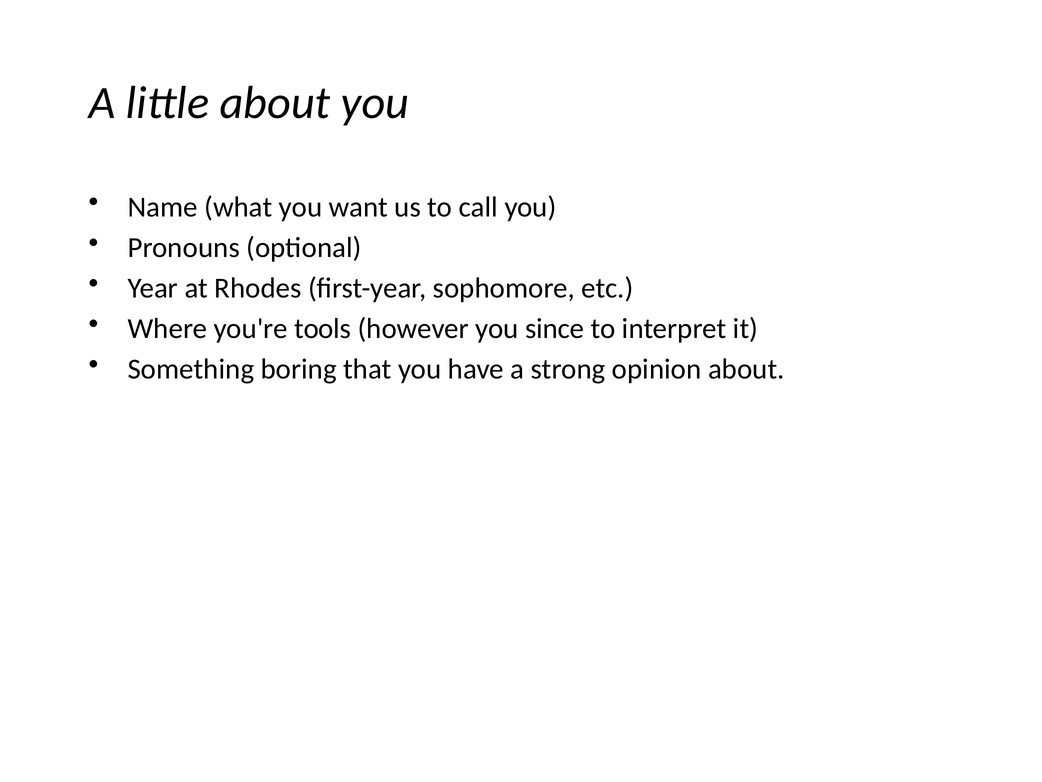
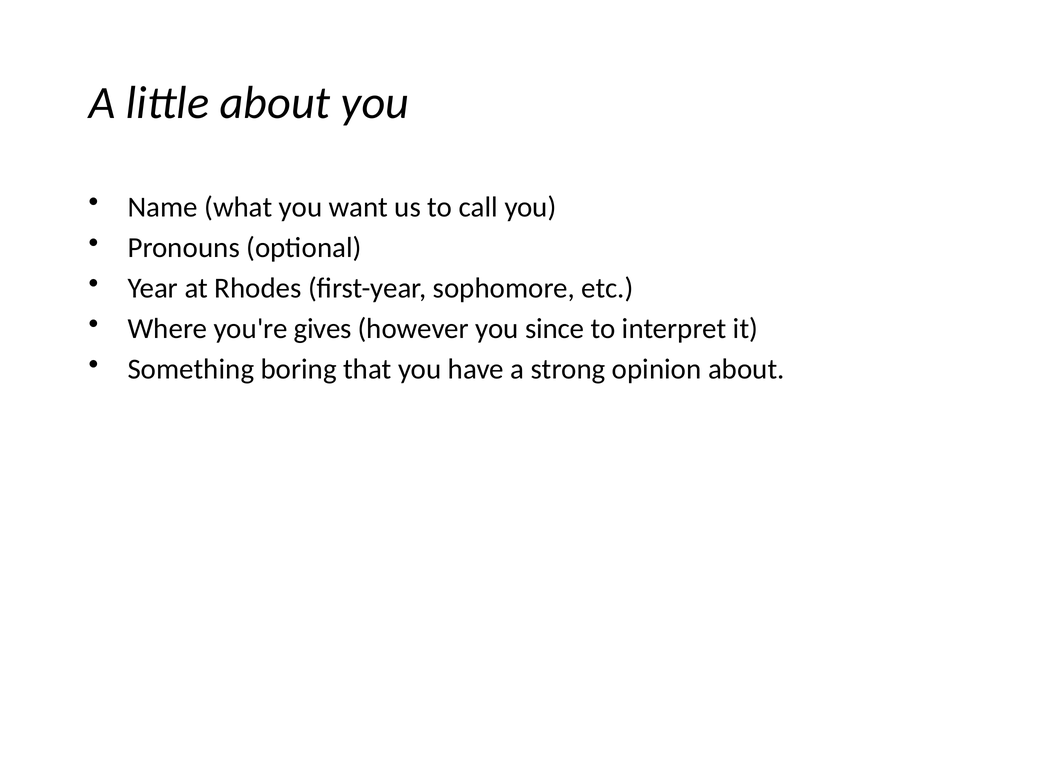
tools: tools -> gives (323, 329)
